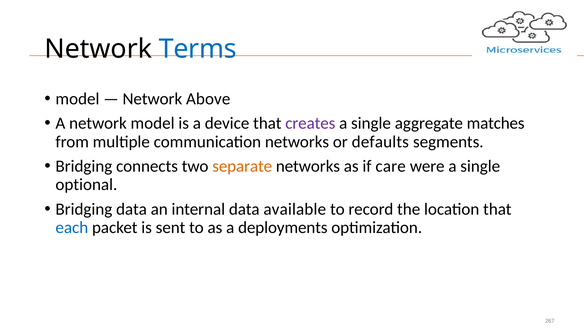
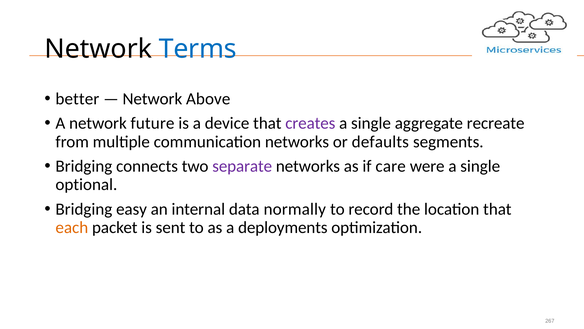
model: model -> better (77, 99)
network model: model -> future (153, 123)
matches: matches -> recreate (496, 123)
separate colour: orange -> purple (242, 166)
Bridging data: data -> easy (131, 209)
available: available -> normally (295, 209)
each colour: blue -> orange (72, 227)
